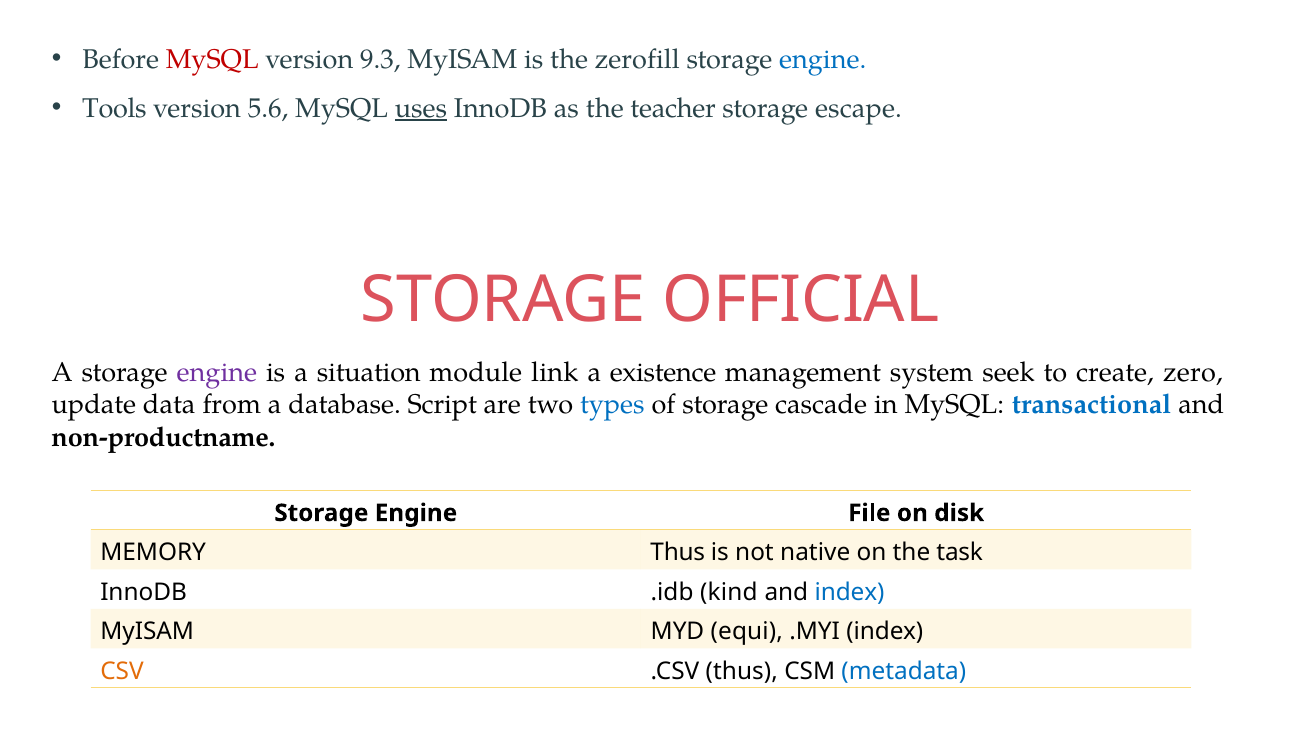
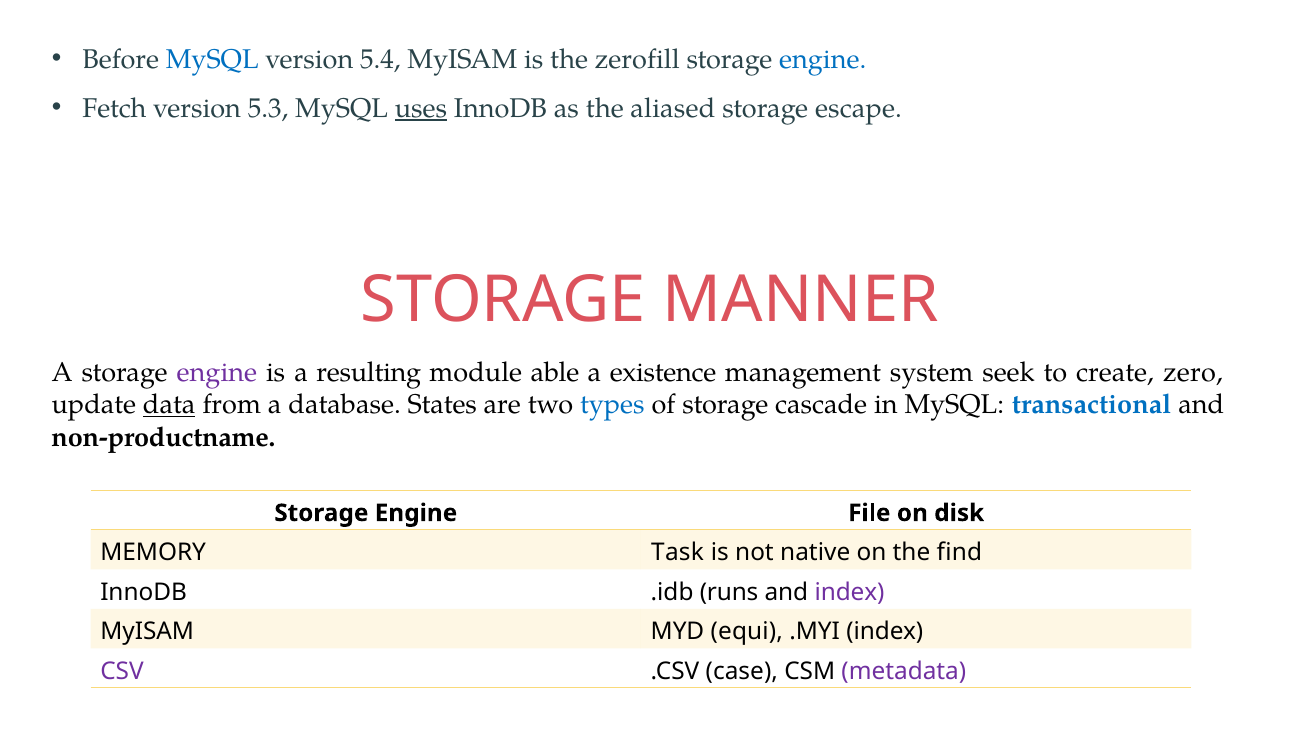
MySQL colour: red -> blue (212, 59)
9.3: 9.3 -> 5.4 (380, 59)
Tools: Tools -> Fetch (114, 108)
5.6: 5.6 -> 5.3 (268, 108)
teacher: teacher -> aliased (673, 108)
OFFICIAL: OFFICIAL -> MANNER (801, 300)
situation: situation -> resulting (369, 372)
link: link -> able (555, 372)
data underline: none -> present (169, 405)
Script: Script -> States (442, 405)
MEMORY Thus: Thus -> Task (678, 553)
task: task -> find (959, 553)
kind: kind -> runs (729, 592)
index colour: blue -> purple (849, 592)
CSV colour: orange -> purple (122, 671)
.CSV thus: thus -> case (742, 671)
metadata colour: blue -> purple (904, 671)
